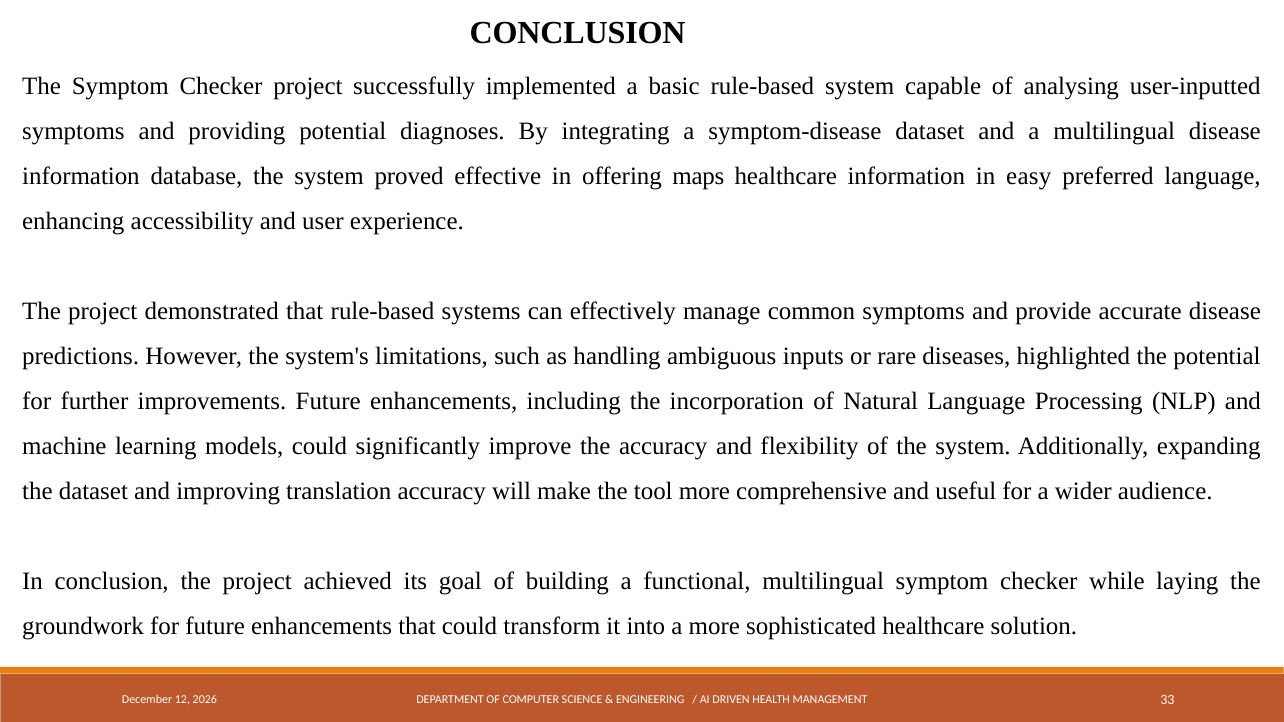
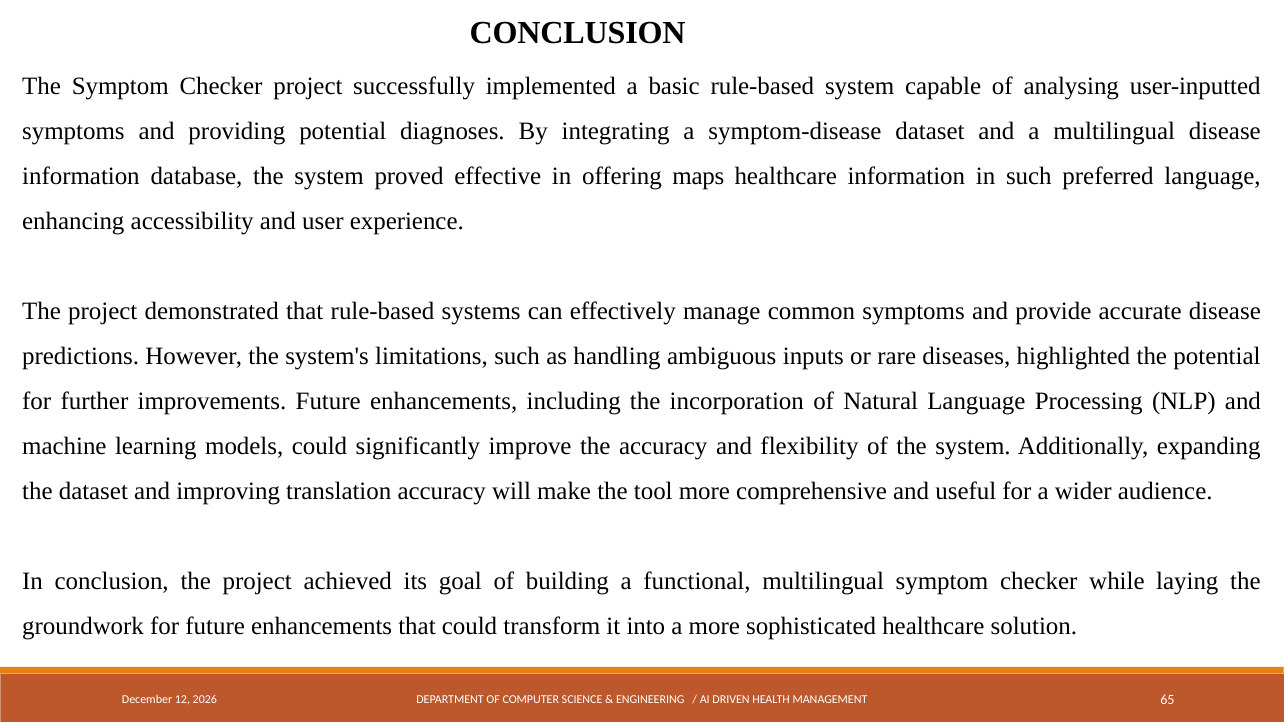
in easy: easy -> such (1029, 177)
33: 33 -> 65 (1167, 700)
